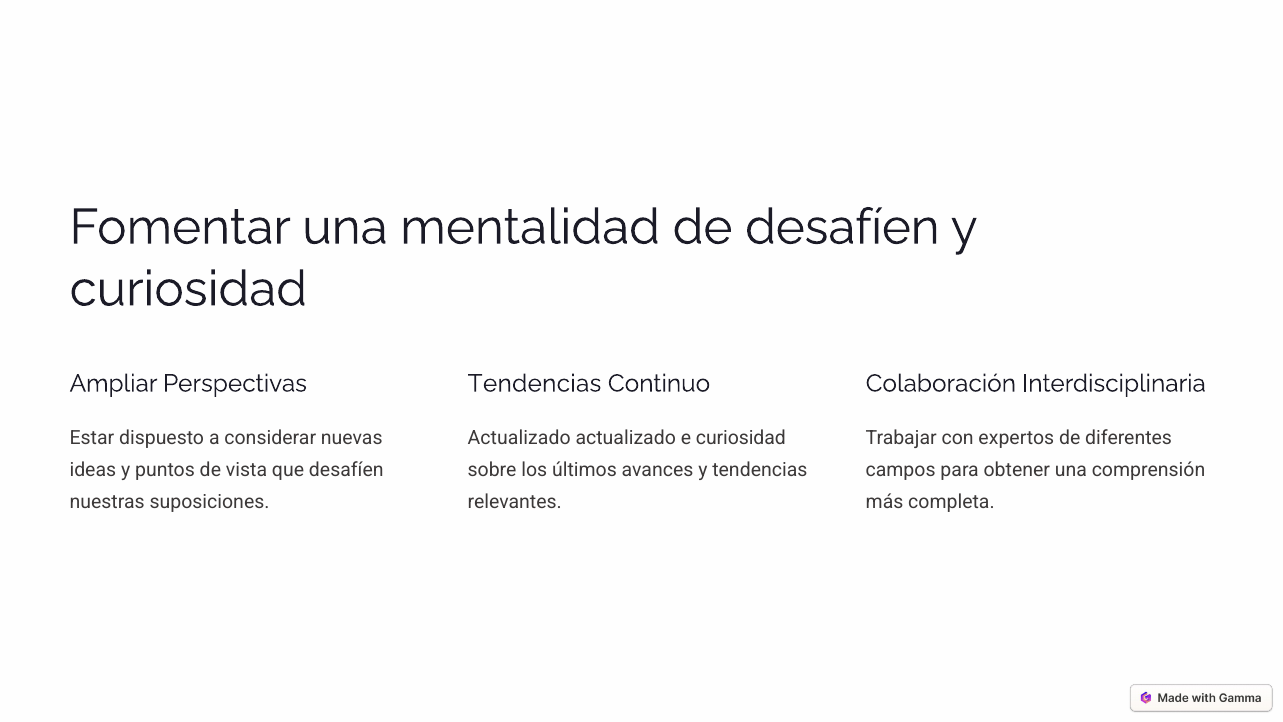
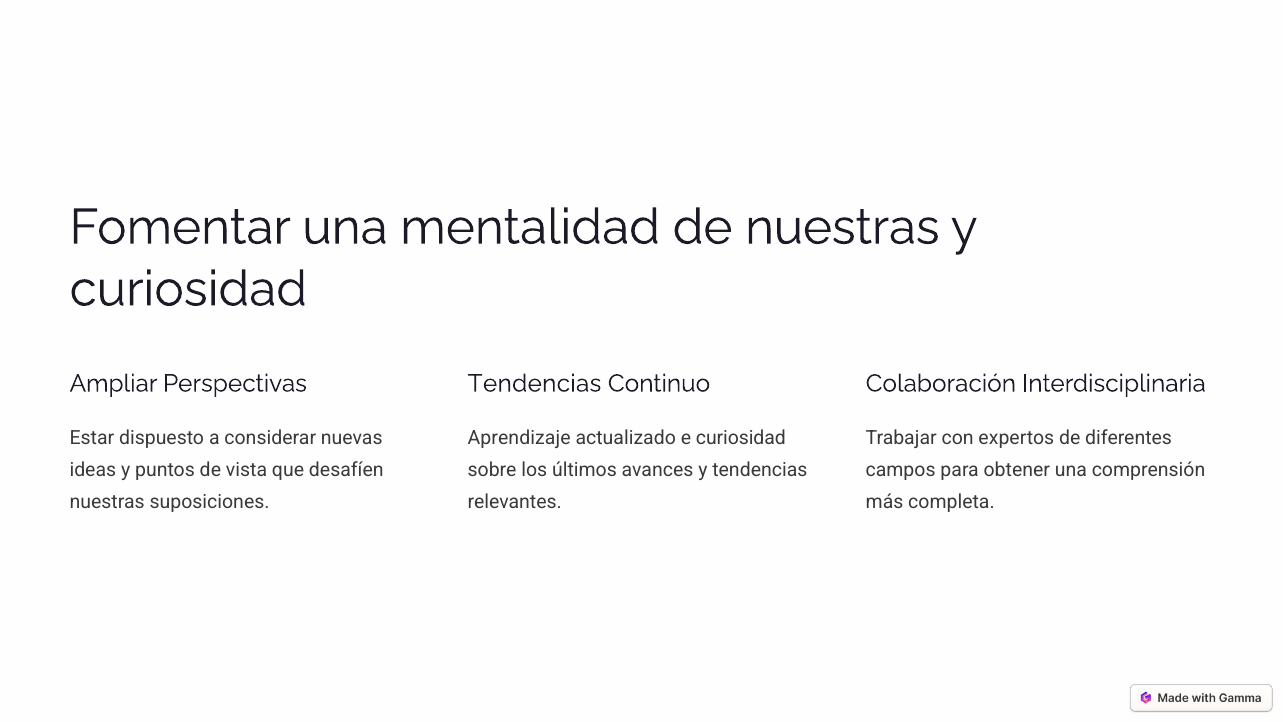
de desafíen: desafíen -> nuestras (842, 227)
Actualizado: Actualizado -> Aprendizaje (519, 438)
